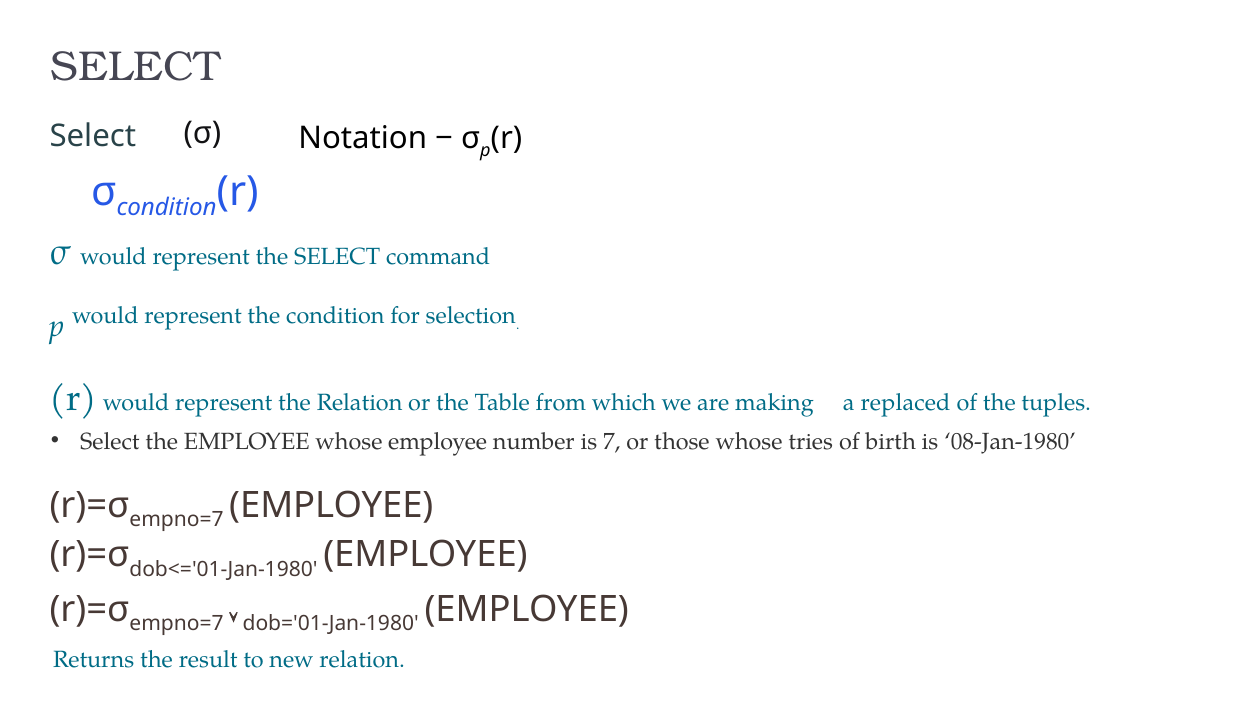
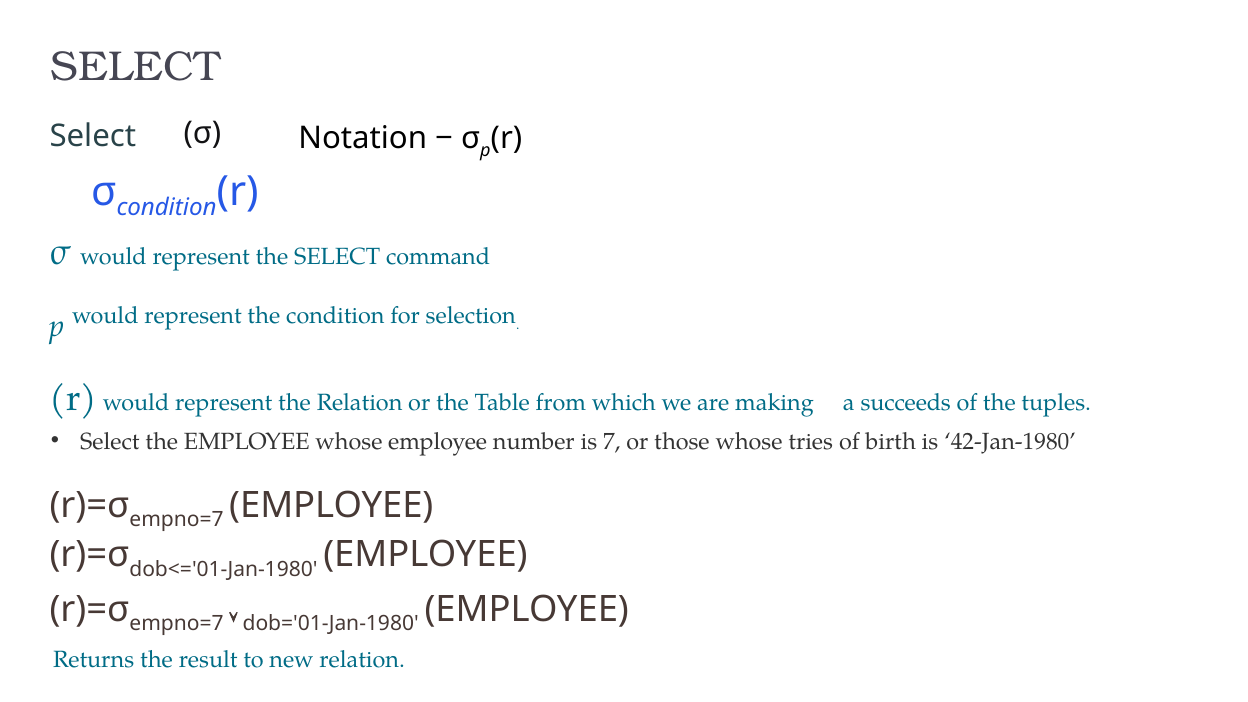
replaced: replaced -> succeeds (906, 403)
08-Jan-1980: 08-Jan-1980 -> 42-Jan-1980 (1010, 441)
